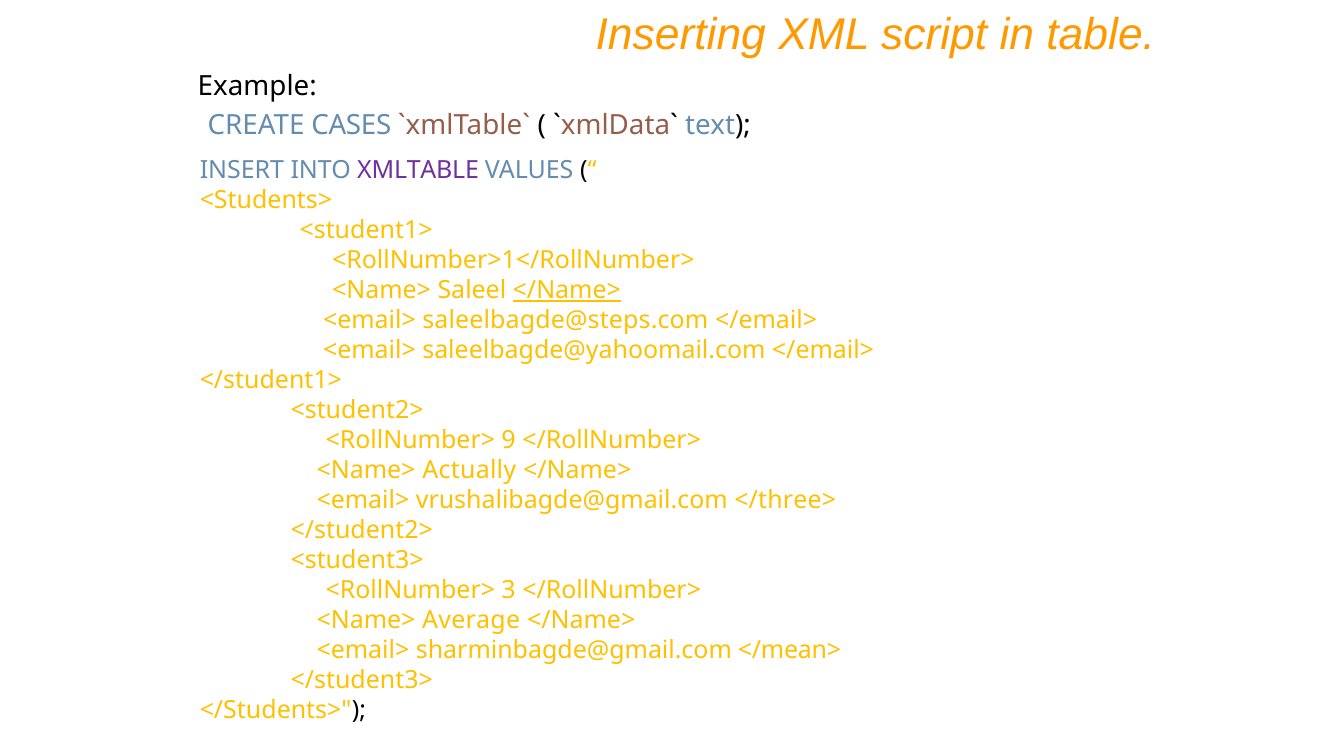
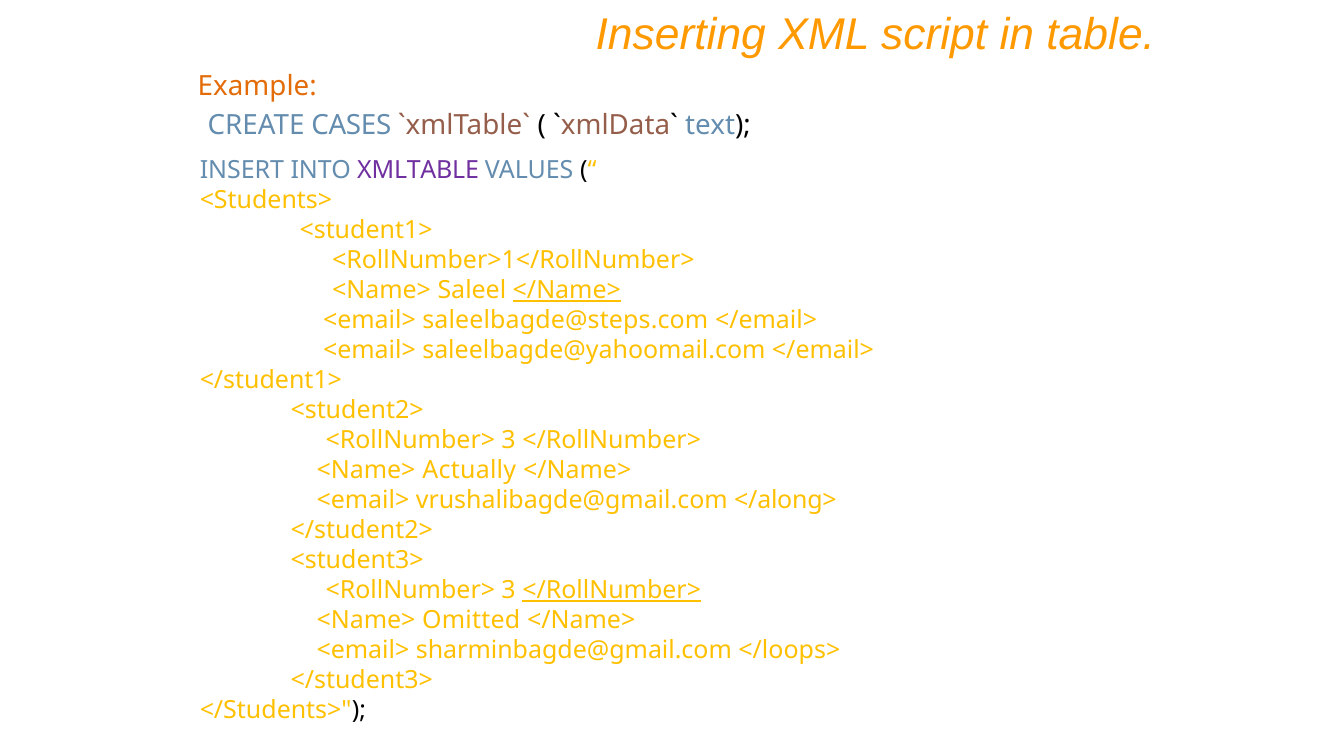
Example colour: black -> orange (257, 86)
9: 9 -> 3 (509, 440)
</three>: </three> -> </along> (785, 500)
</RollNumber> underline: none -> present (612, 589)
Average: Average -> Omitted (471, 619)
</mean>: </mean> -> </loops> (789, 649)
